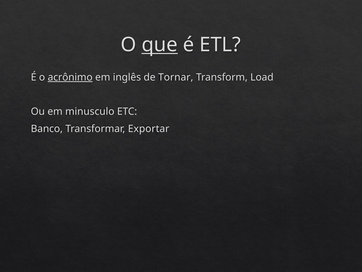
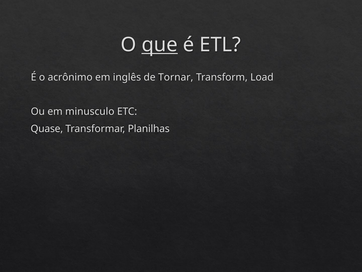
acrônimo underline: present -> none (70, 77)
Banco: Banco -> Quase (47, 128)
Exportar: Exportar -> Planilhas (149, 128)
